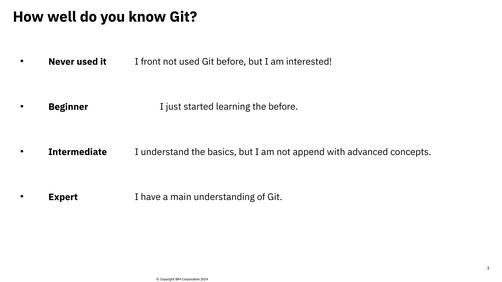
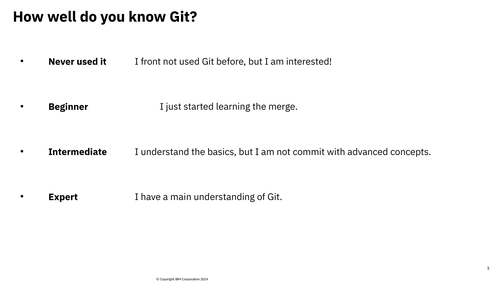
the before: before -> merge (283, 107)
append: append -> commit (309, 152)
